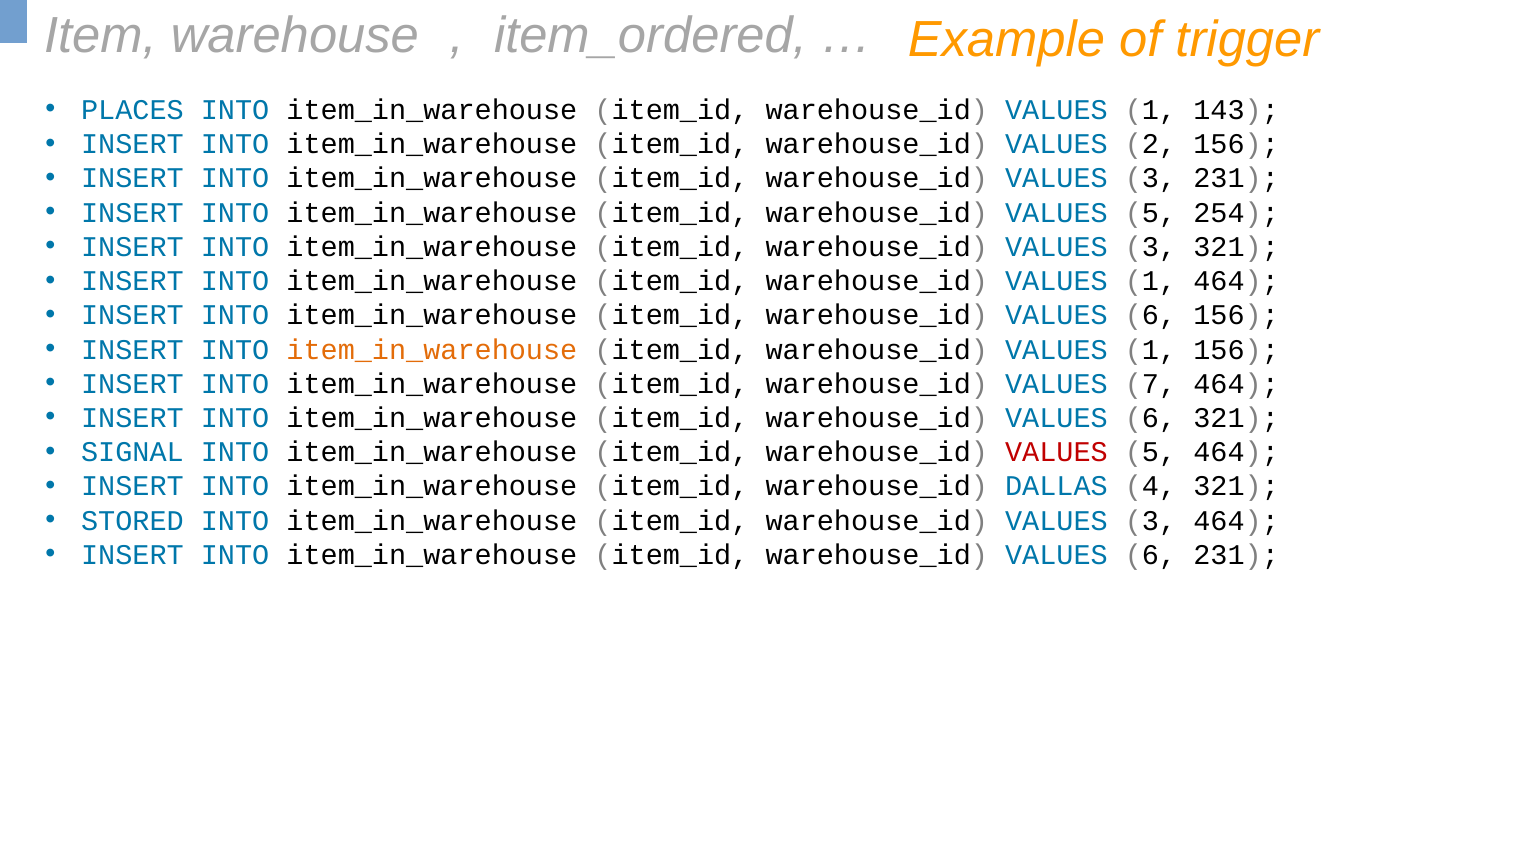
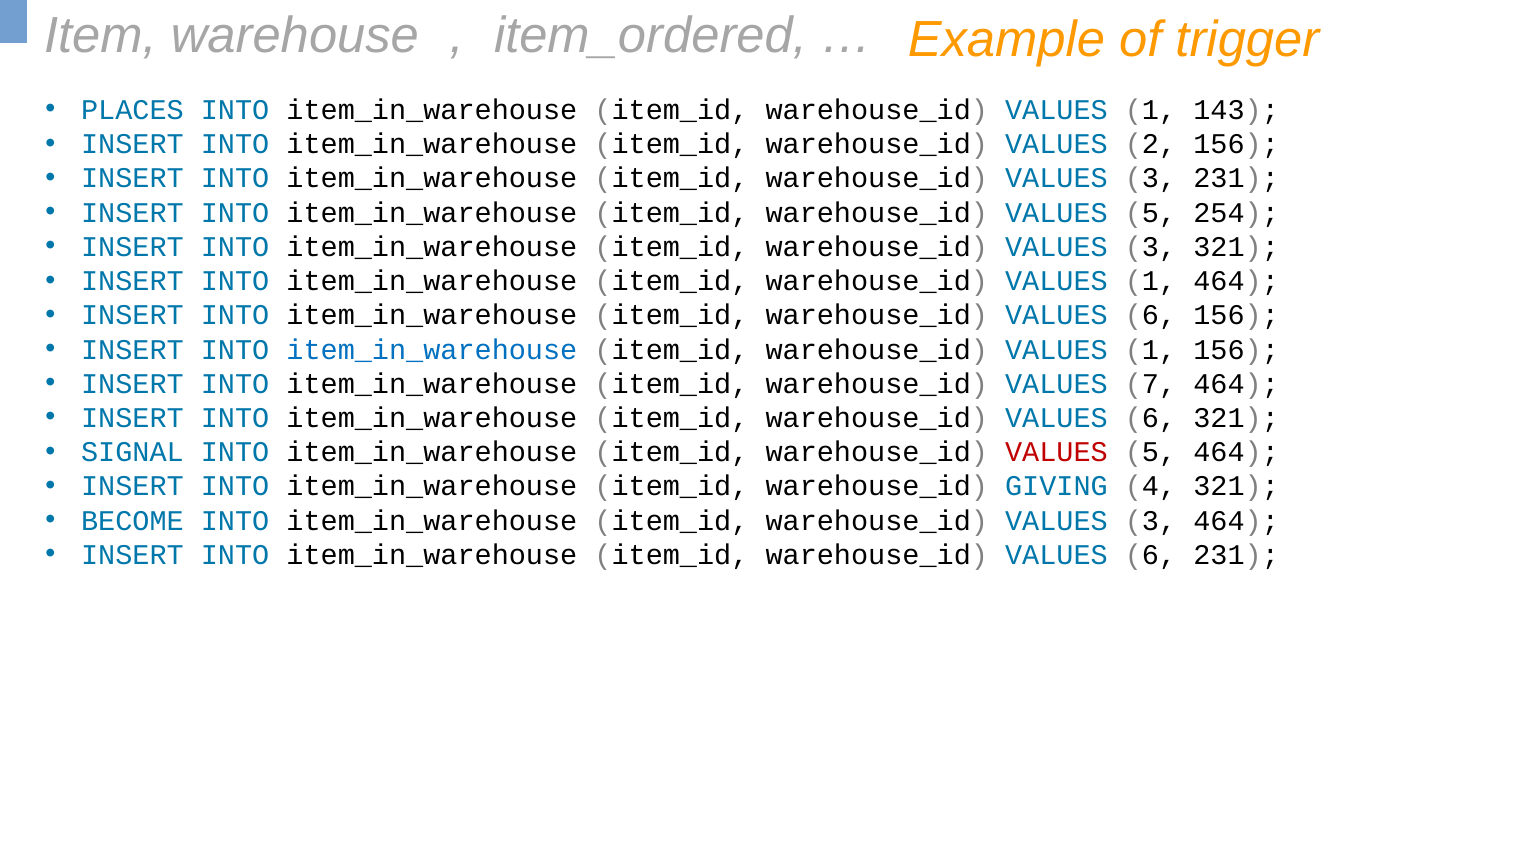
item_in_warehouse colour: orange -> blue (432, 349)
DALLAS: DALLAS -> GIVING (1056, 486)
STORED: STORED -> BECOME (132, 521)
